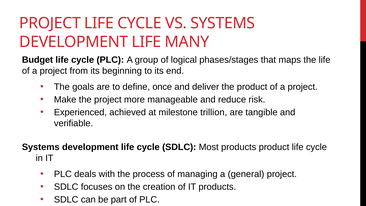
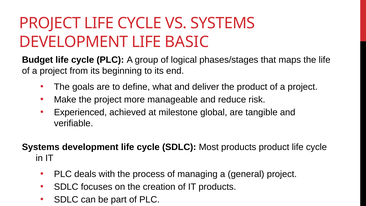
MANY: MANY -> BASIC (187, 42)
once: once -> what (162, 87)
trillion: trillion -> global (214, 112)
